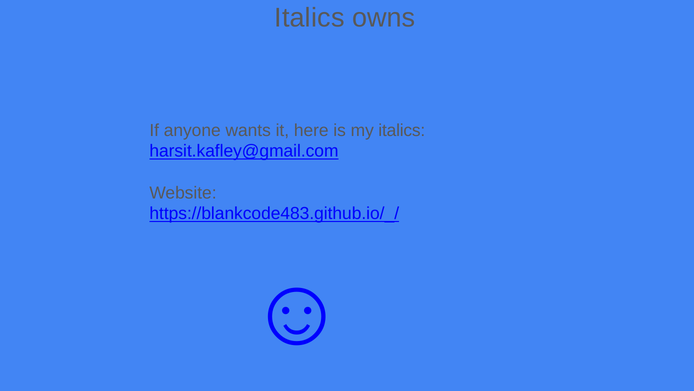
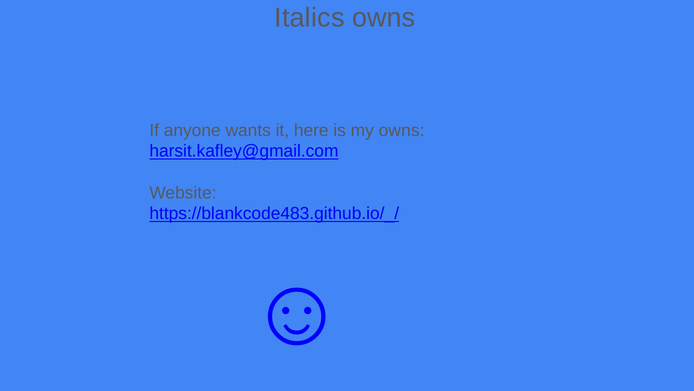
my italics: italics -> owns (402, 130)
